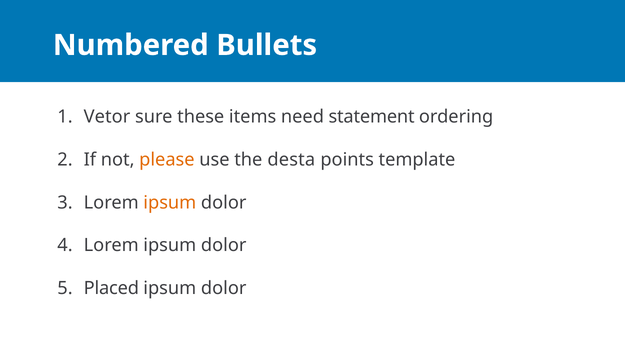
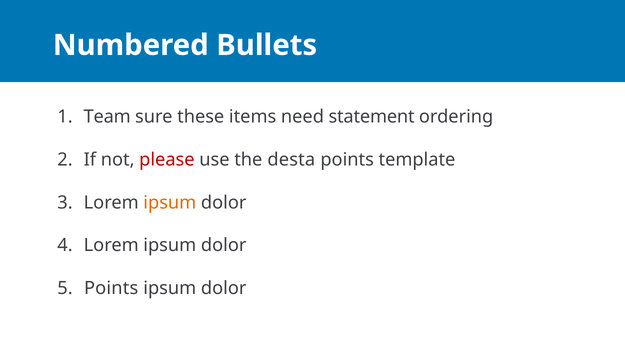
Vetor: Vetor -> Team (107, 117)
please colour: orange -> red (167, 160)
5 Placed: Placed -> Points (111, 288)
